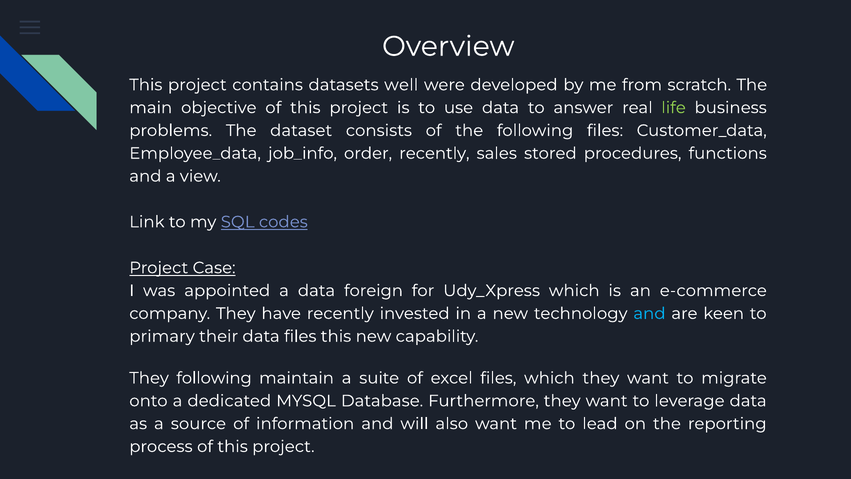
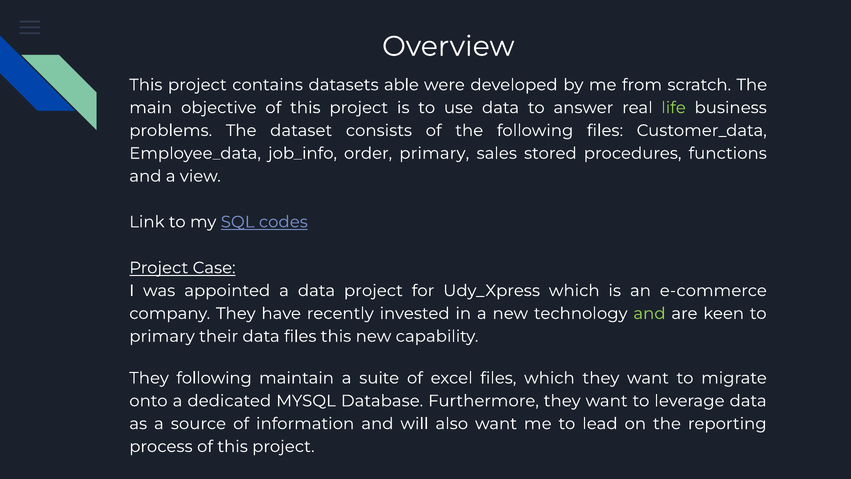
well: well -> able (401, 85)
order recently: recently -> primary (434, 153)
data foreign: foreign -> project (373, 290)
and colour: light blue -> light green (649, 313)
